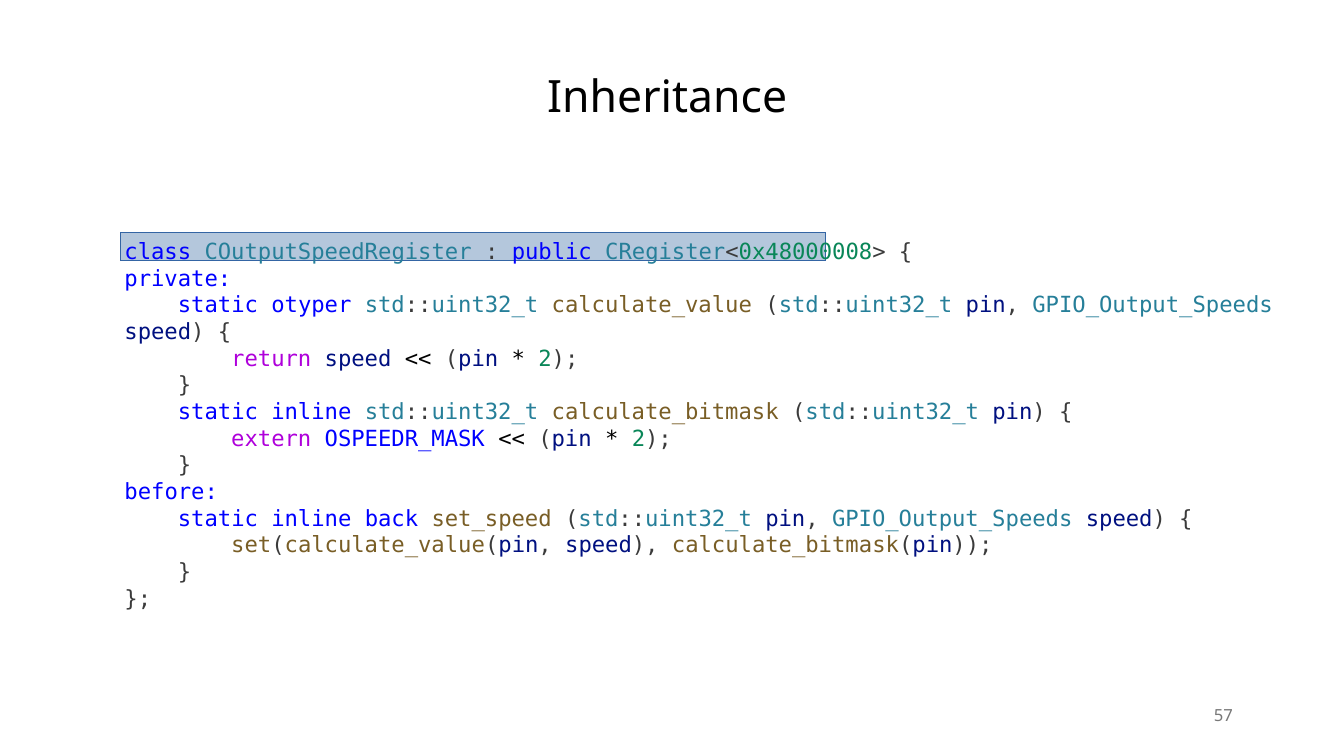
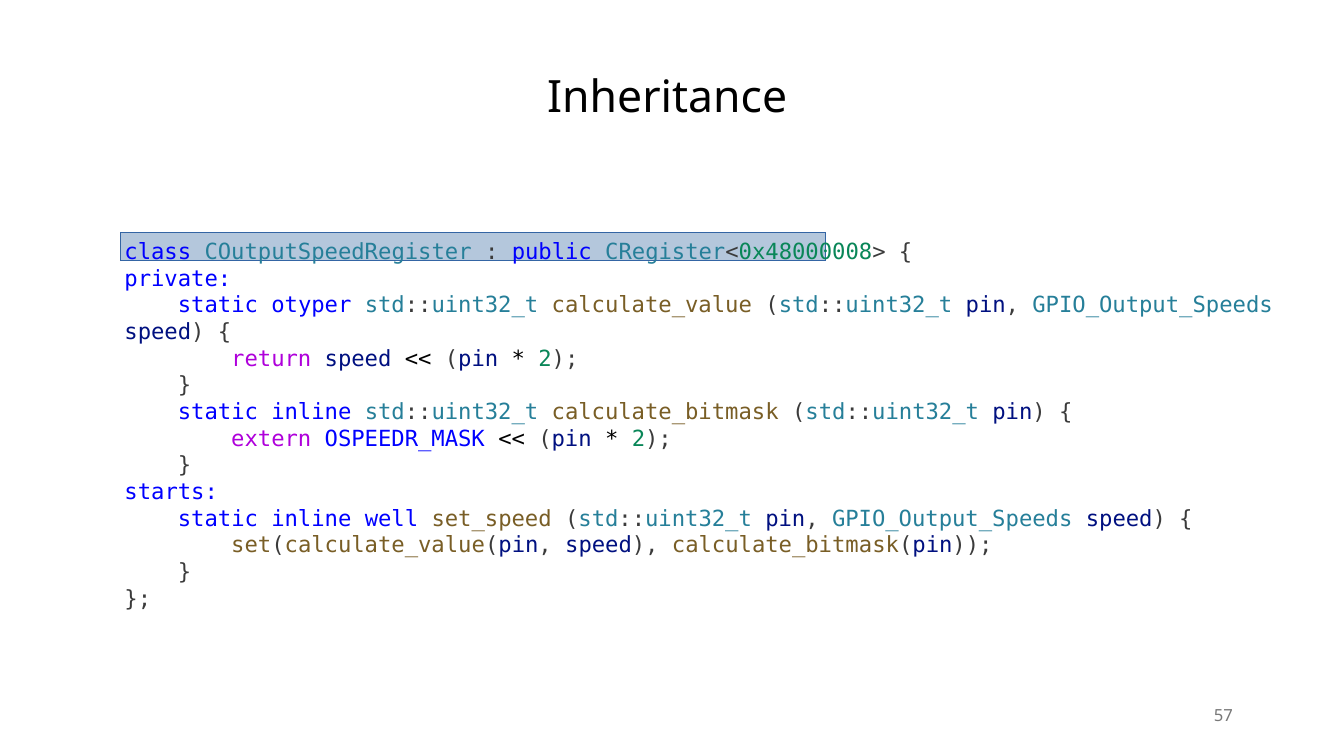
before: before -> starts (171, 492)
back: back -> well (392, 519)
